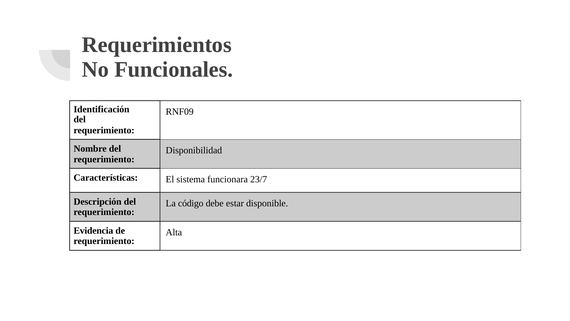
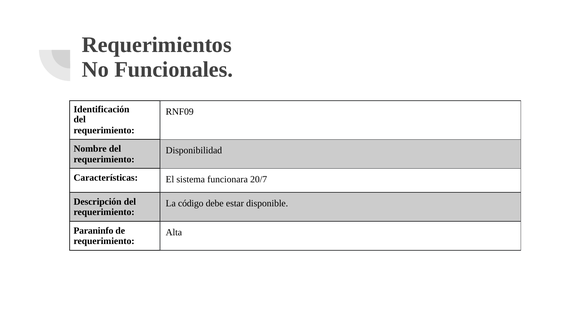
23/7: 23/7 -> 20/7 (259, 179)
Evidencia: Evidencia -> Paraninfo (93, 230)
